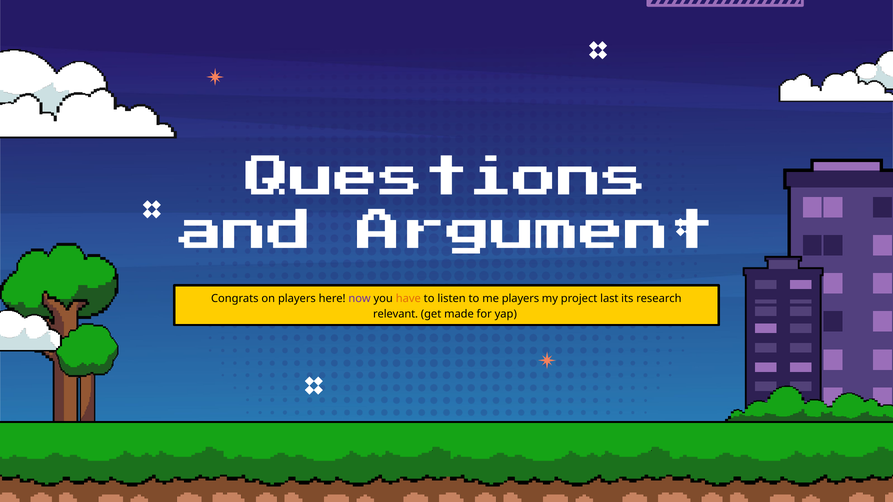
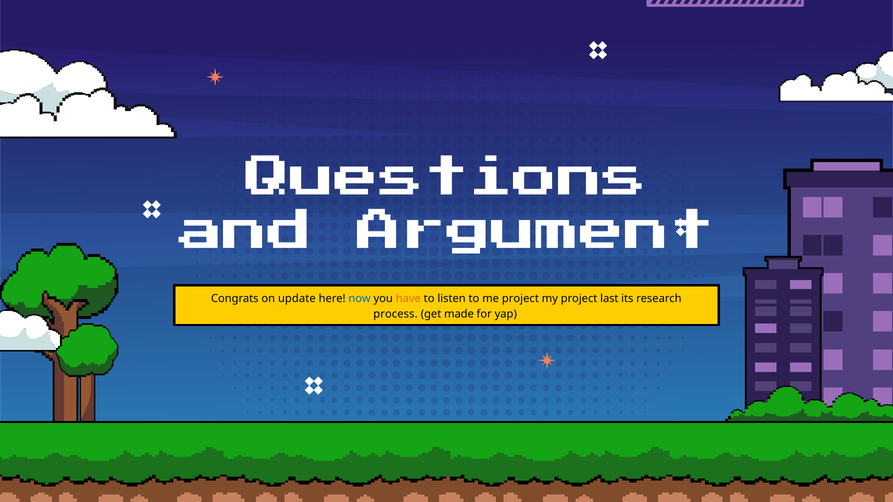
on players: players -> update (297, 299)
now colour: purple -> blue (360, 299)
me players: players -> project (520, 299)
relevant: relevant -> process (395, 314)
